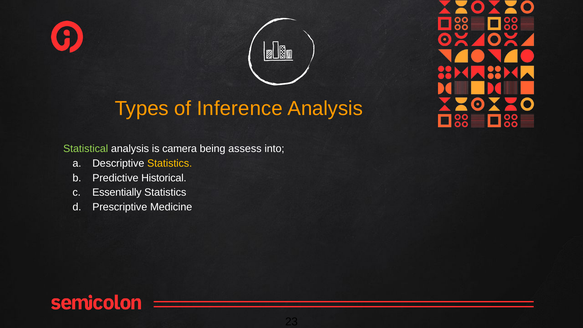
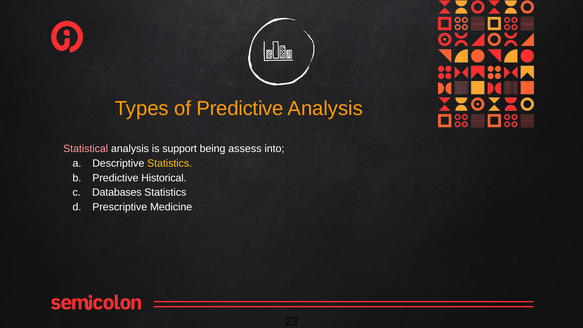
of Inference: Inference -> Predictive (240, 108)
Statistical colour: light green -> pink (86, 149)
camera: camera -> support (180, 149)
Essentially: Essentially -> Databases (117, 192)
